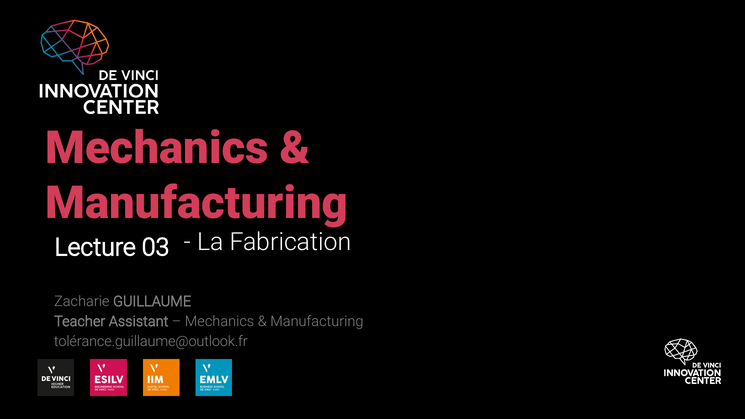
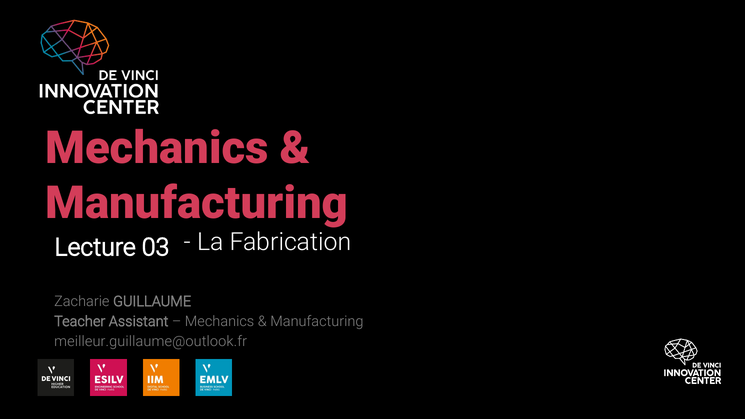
tolérance.guillaume@outlook.fr: tolérance.guillaume@outlook.fr -> meilleur.guillaume@outlook.fr (151, 341)
